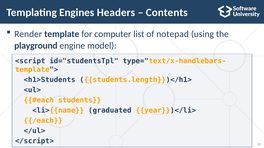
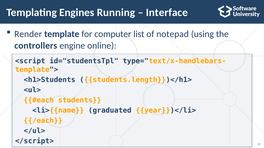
Headers: Headers -> Running (116, 13)
Contents: Contents -> Interface (167, 13)
playground: playground -> controllers (36, 46)
model: model -> online (102, 46)
